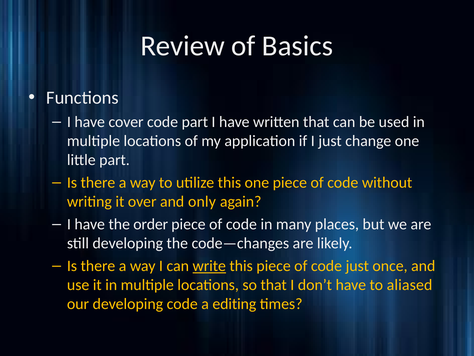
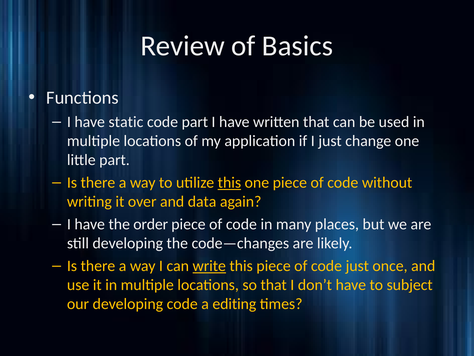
cover: cover -> static (126, 122)
this underline: none -> present (229, 182)
only: only -> data (202, 201)
aliased: aliased -> subject (410, 285)
